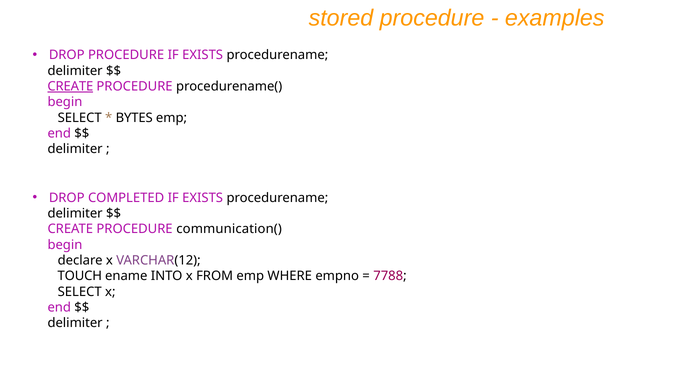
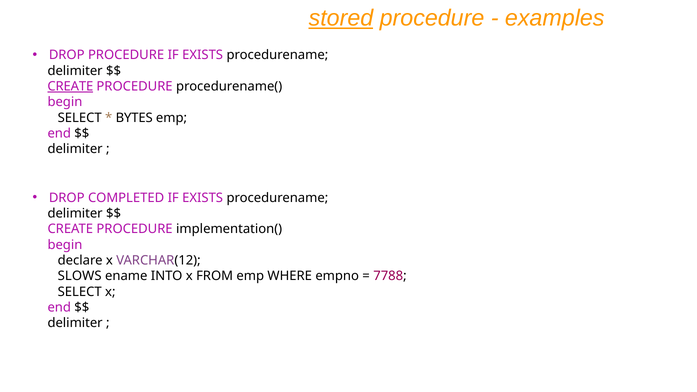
stored underline: none -> present (341, 18)
communication(: communication( -> implementation( (229, 229)
TOUCH: TOUCH -> SLOWS (80, 276)
